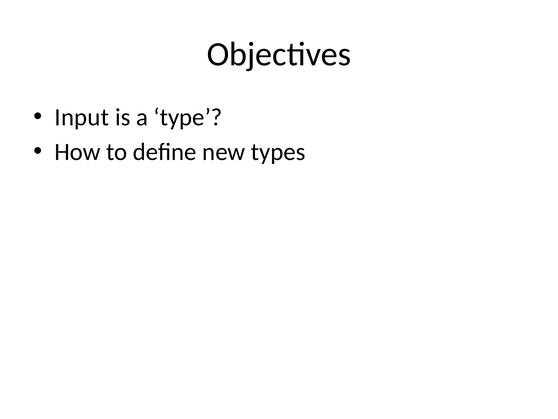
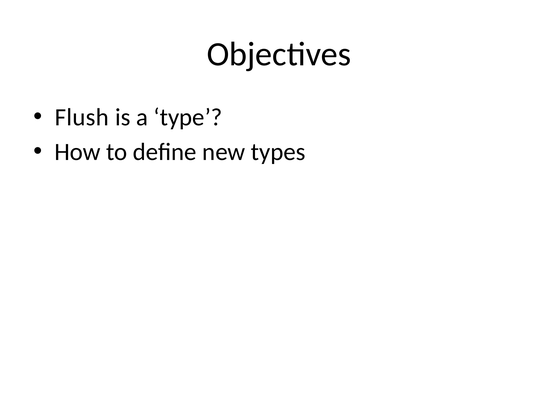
Input: Input -> Flush (82, 117)
